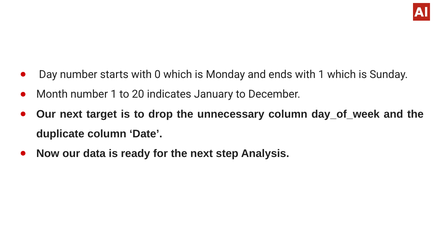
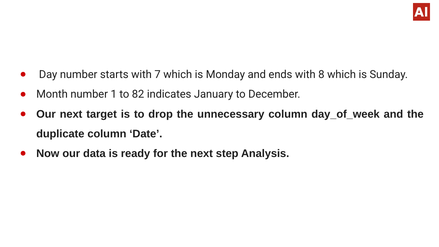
0: 0 -> 7 (158, 75)
with 1: 1 -> 8 (321, 75)
20: 20 -> 82 (138, 94)
